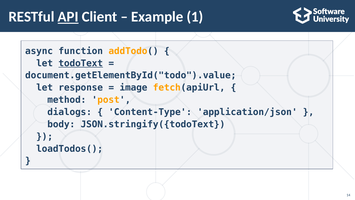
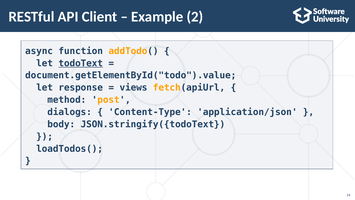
API underline: present -> none (68, 17)
1: 1 -> 2 (195, 17)
image: image -> views (133, 88)
